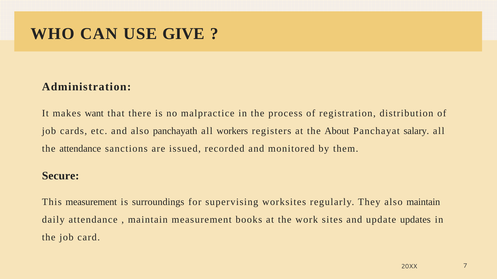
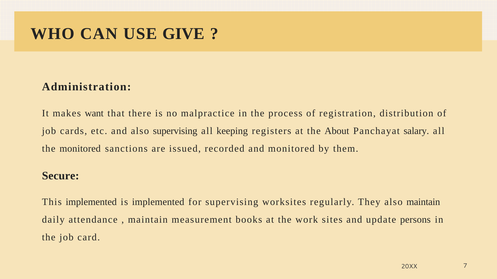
also panchayath: panchayath -> supervising (175, 131)
workers: workers -> keeping (232, 131)
the attendance: attendance -> monitored (80, 149)
This measurement: measurement -> implemented (91, 202)
is surroundings: surroundings -> implemented (158, 202)
updates: updates -> persons (415, 220)
